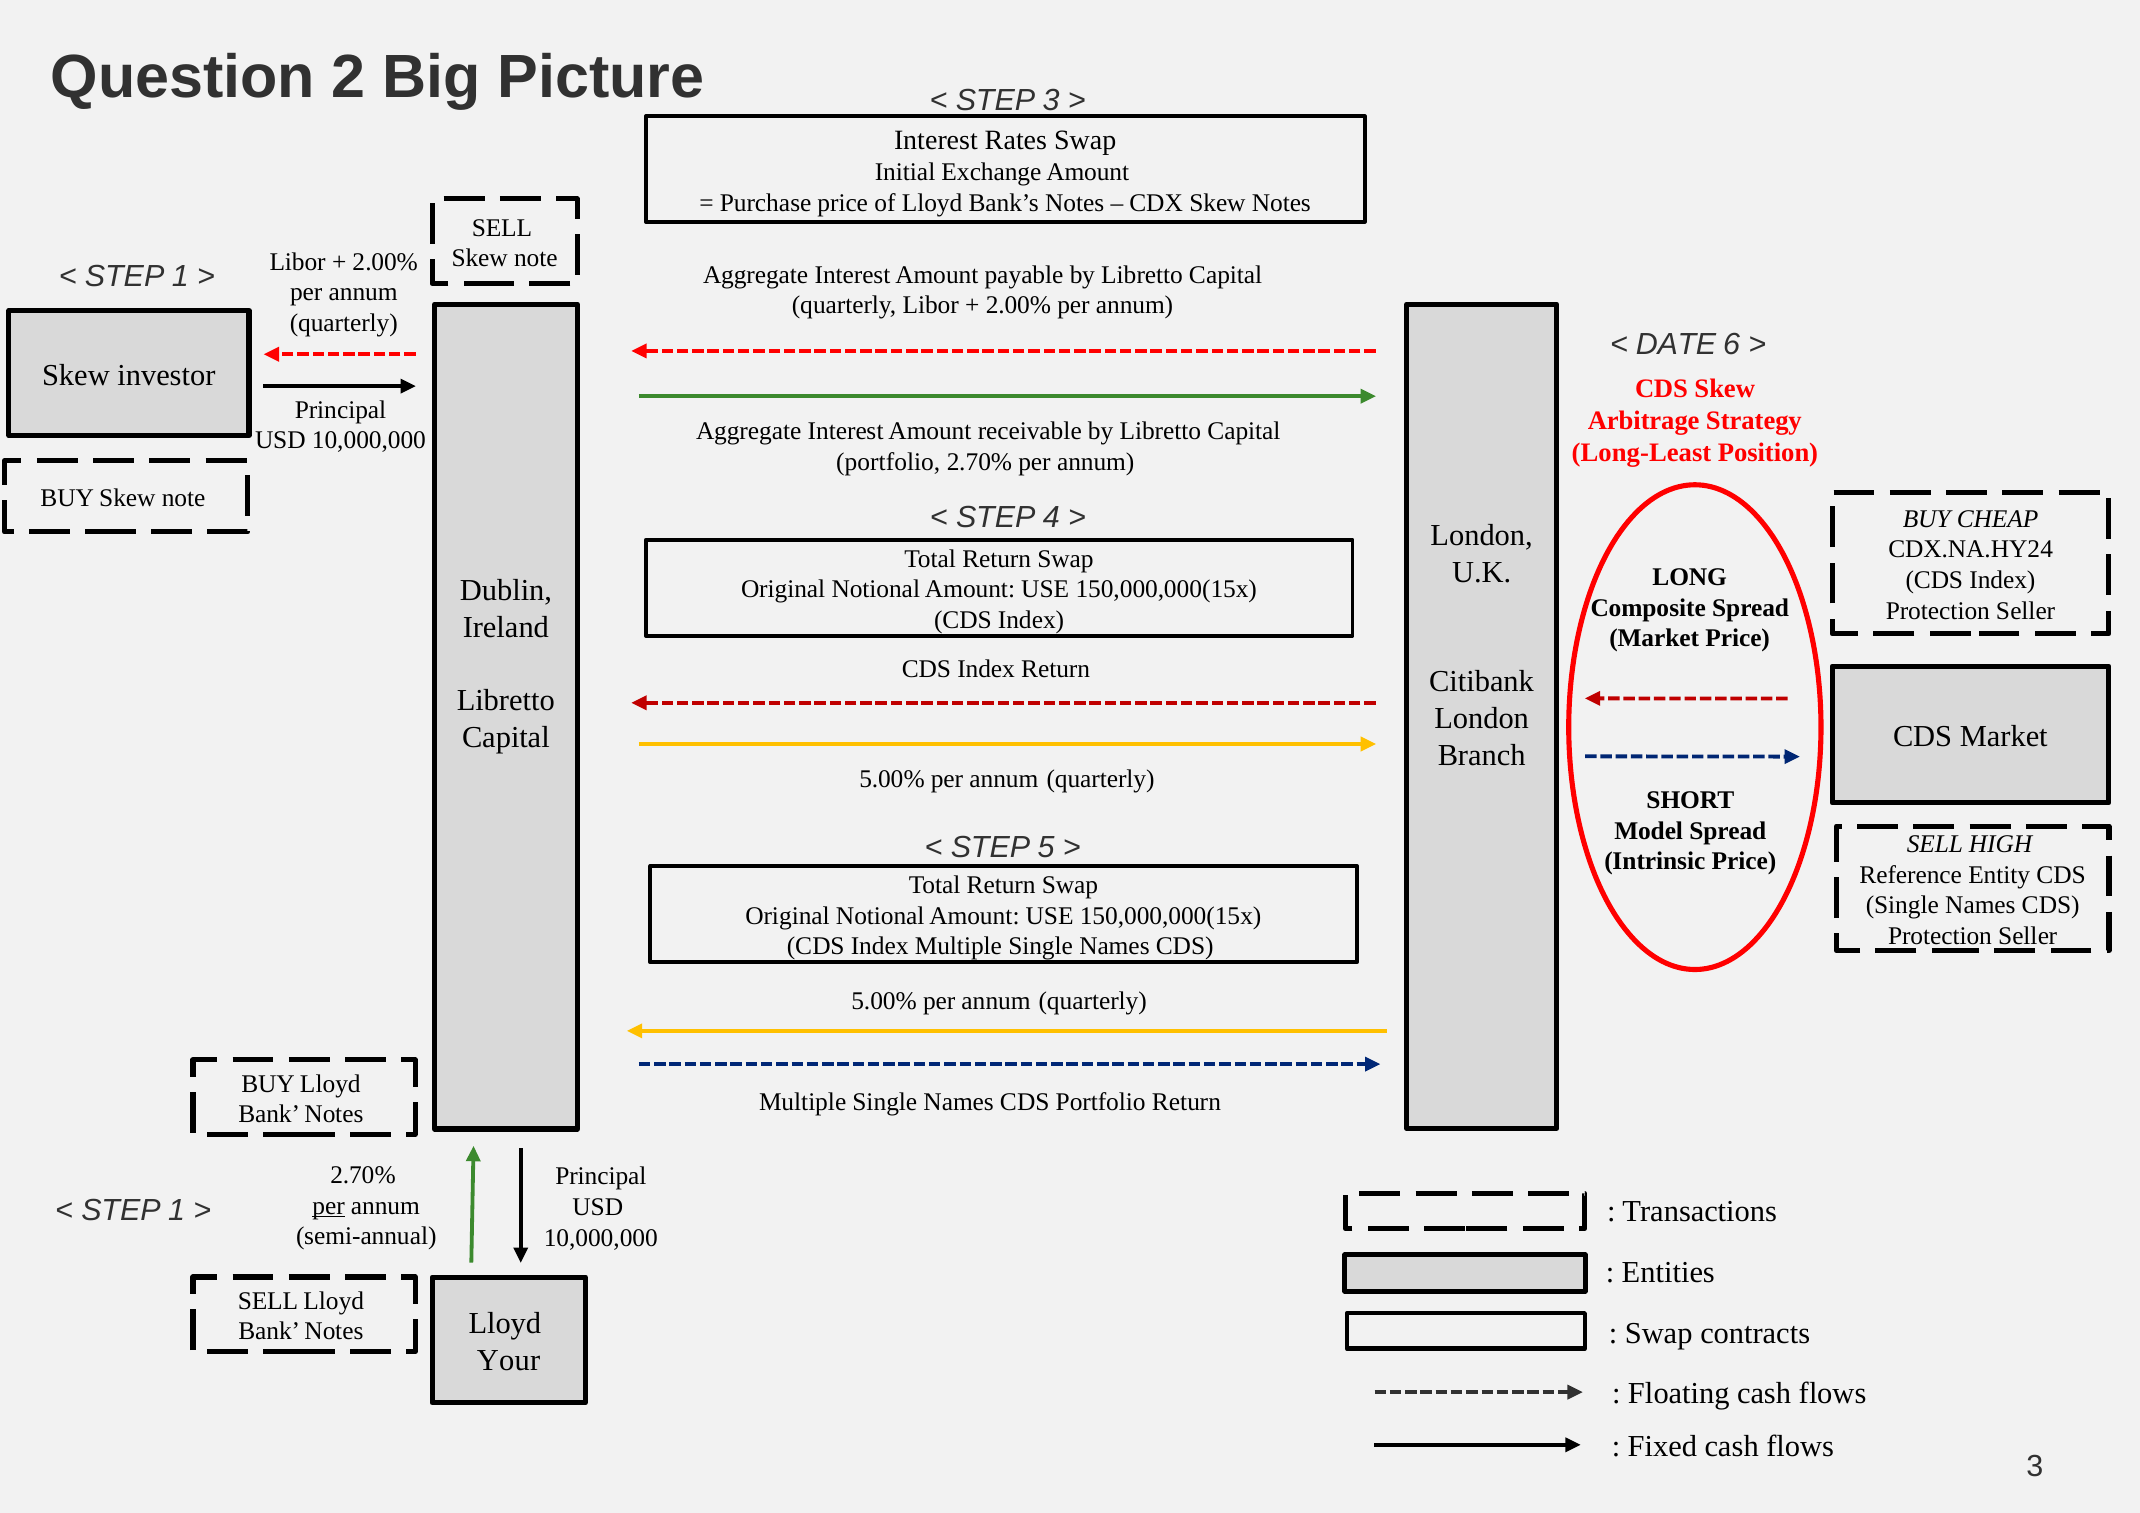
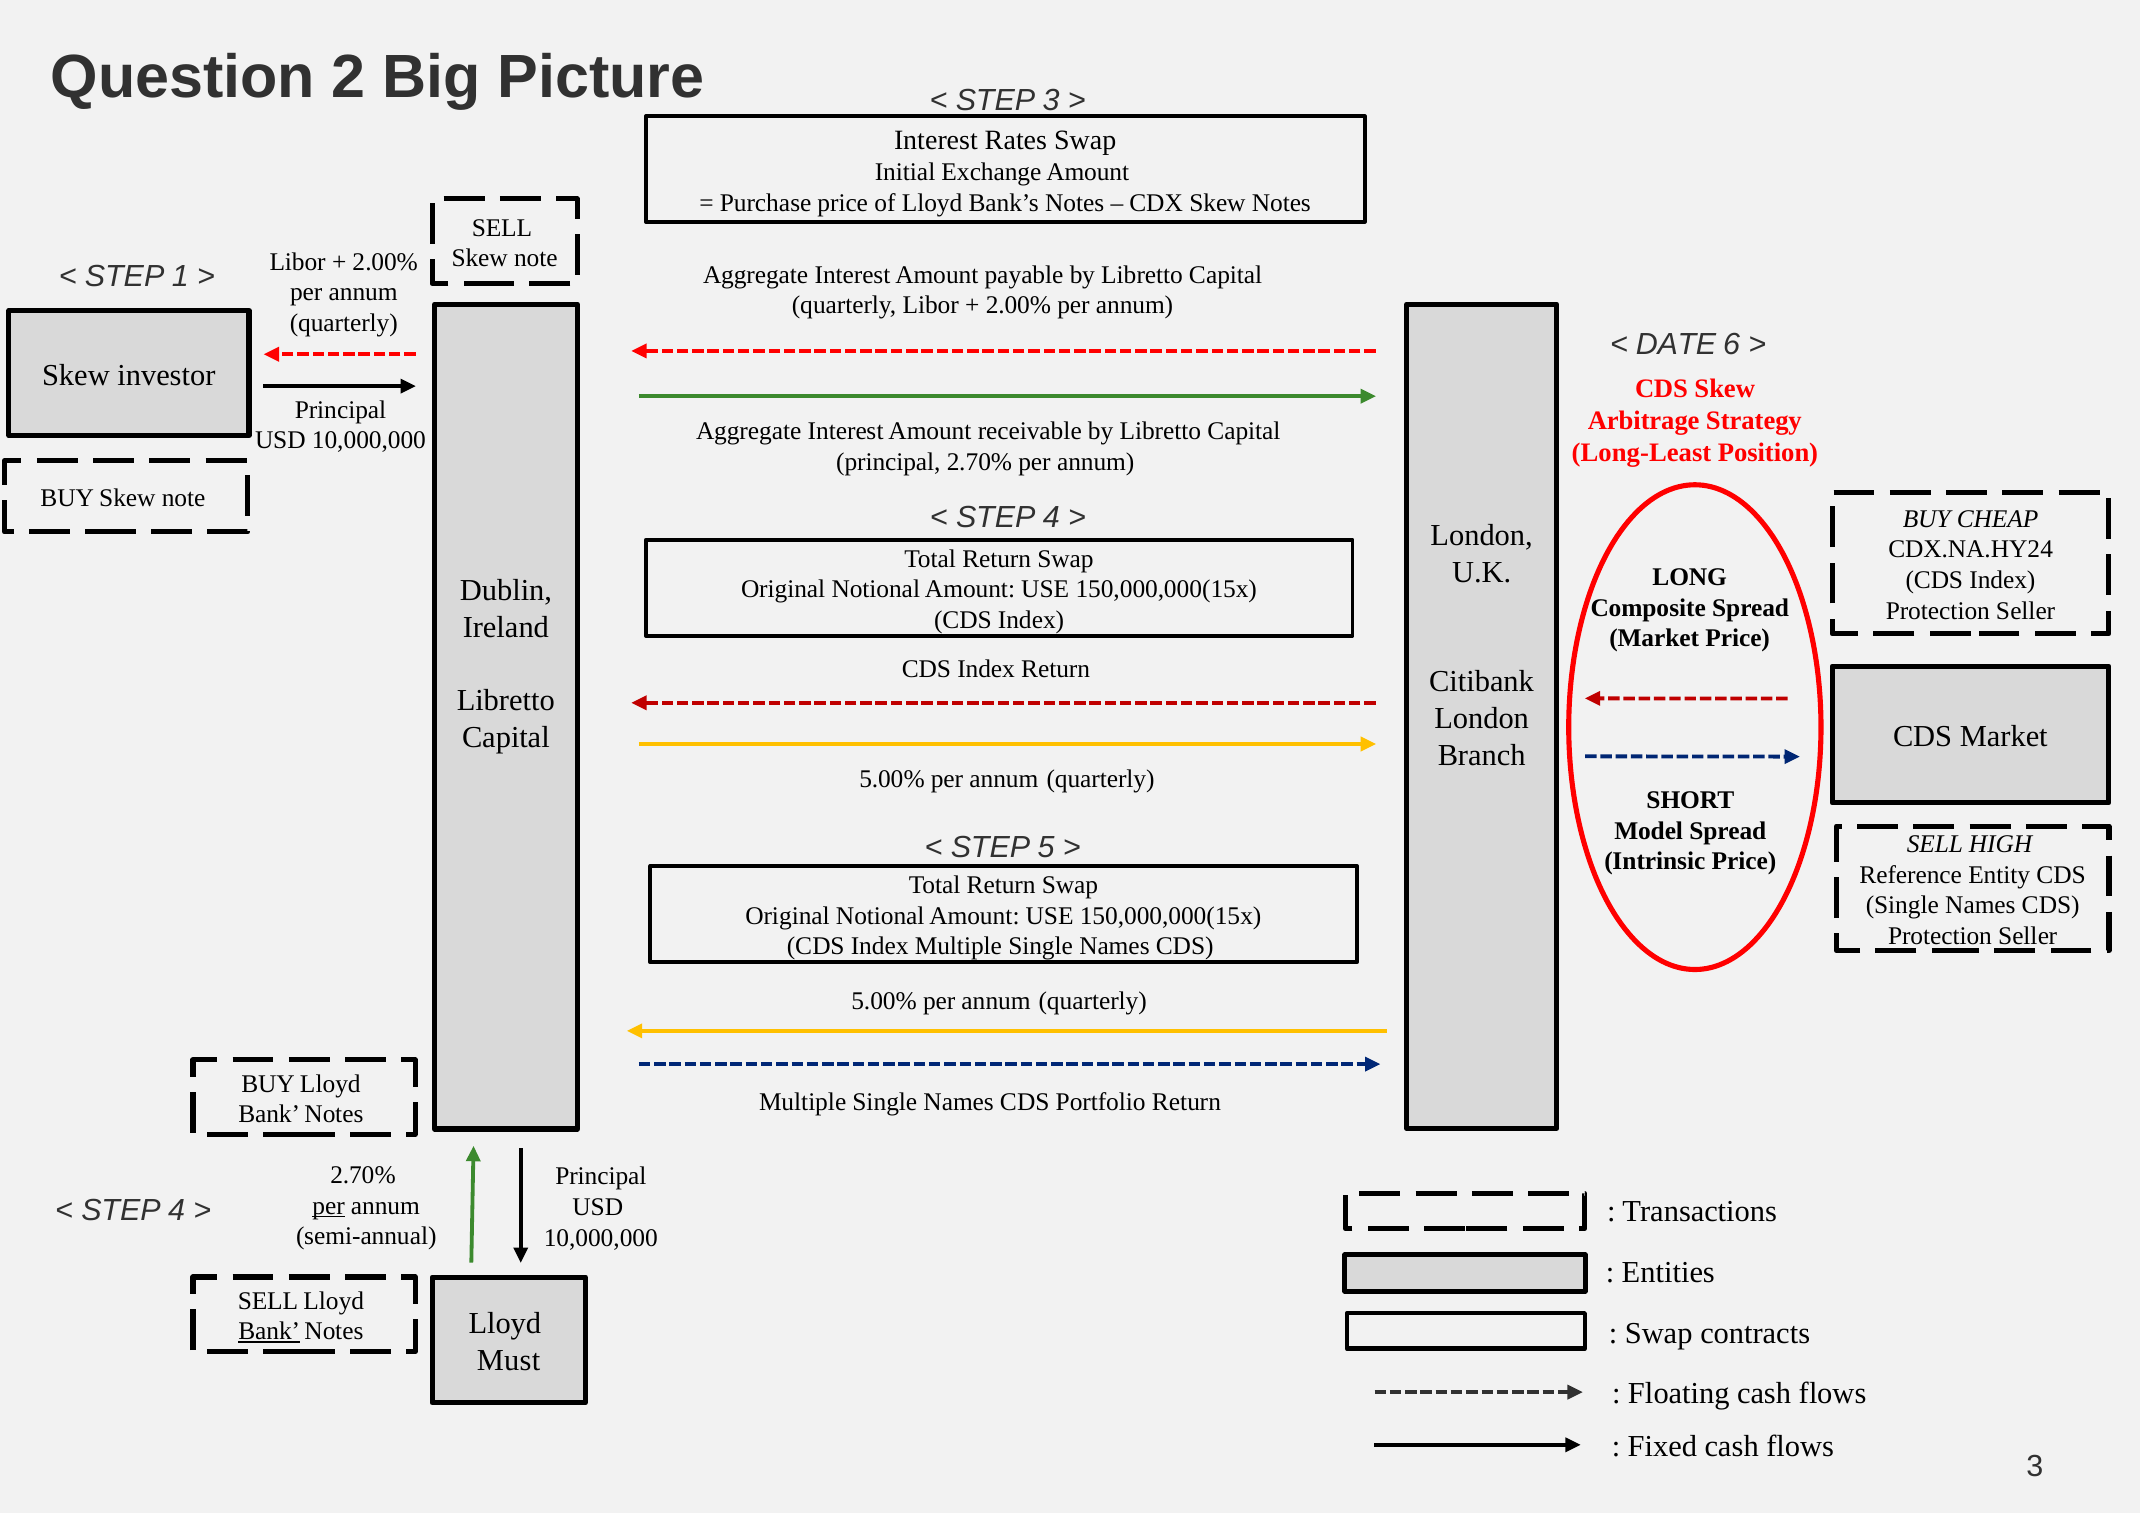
portfolio: portfolio -> principal (888, 462)
1: 1 -> 4 (177, 1211)
Bank underline: none -> present (269, 1331)
Your: Your -> Must (509, 1360)
